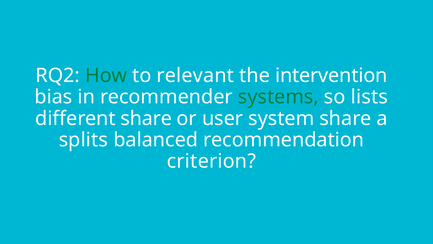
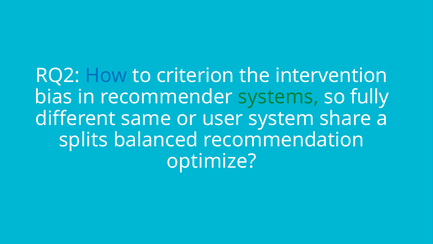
How colour: green -> blue (106, 75)
relevant: relevant -> criterion (195, 75)
lists: lists -> fully (370, 97)
different share: share -> same (146, 118)
criterion: criterion -> optimize (212, 161)
